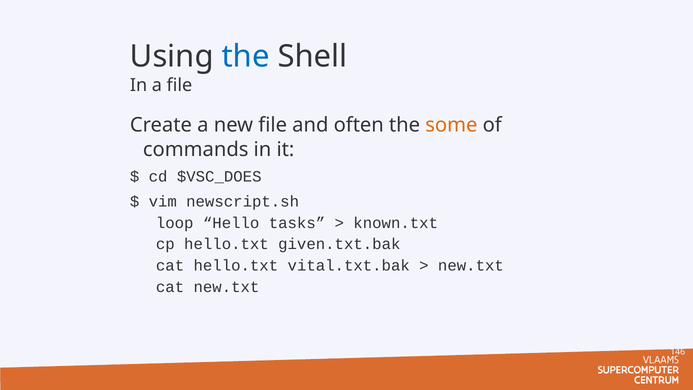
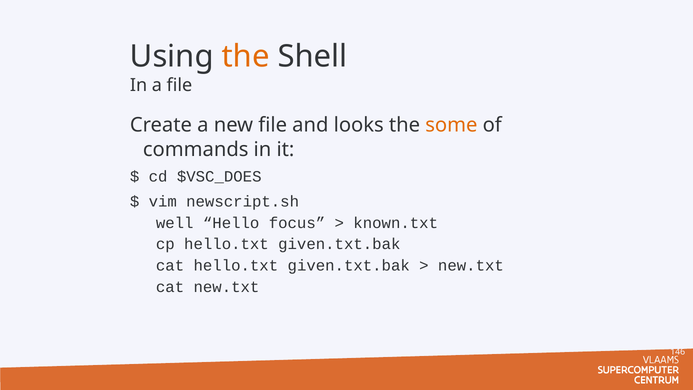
the colour: blue -> orange (246, 56)
often: often -> looks (359, 125)
loop: loop -> well (175, 223)
tasks: tasks -> focus (297, 223)
cat hello.txt vital.txt.bak: vital.txt.bak -> given.txt.bak (349, 266)
